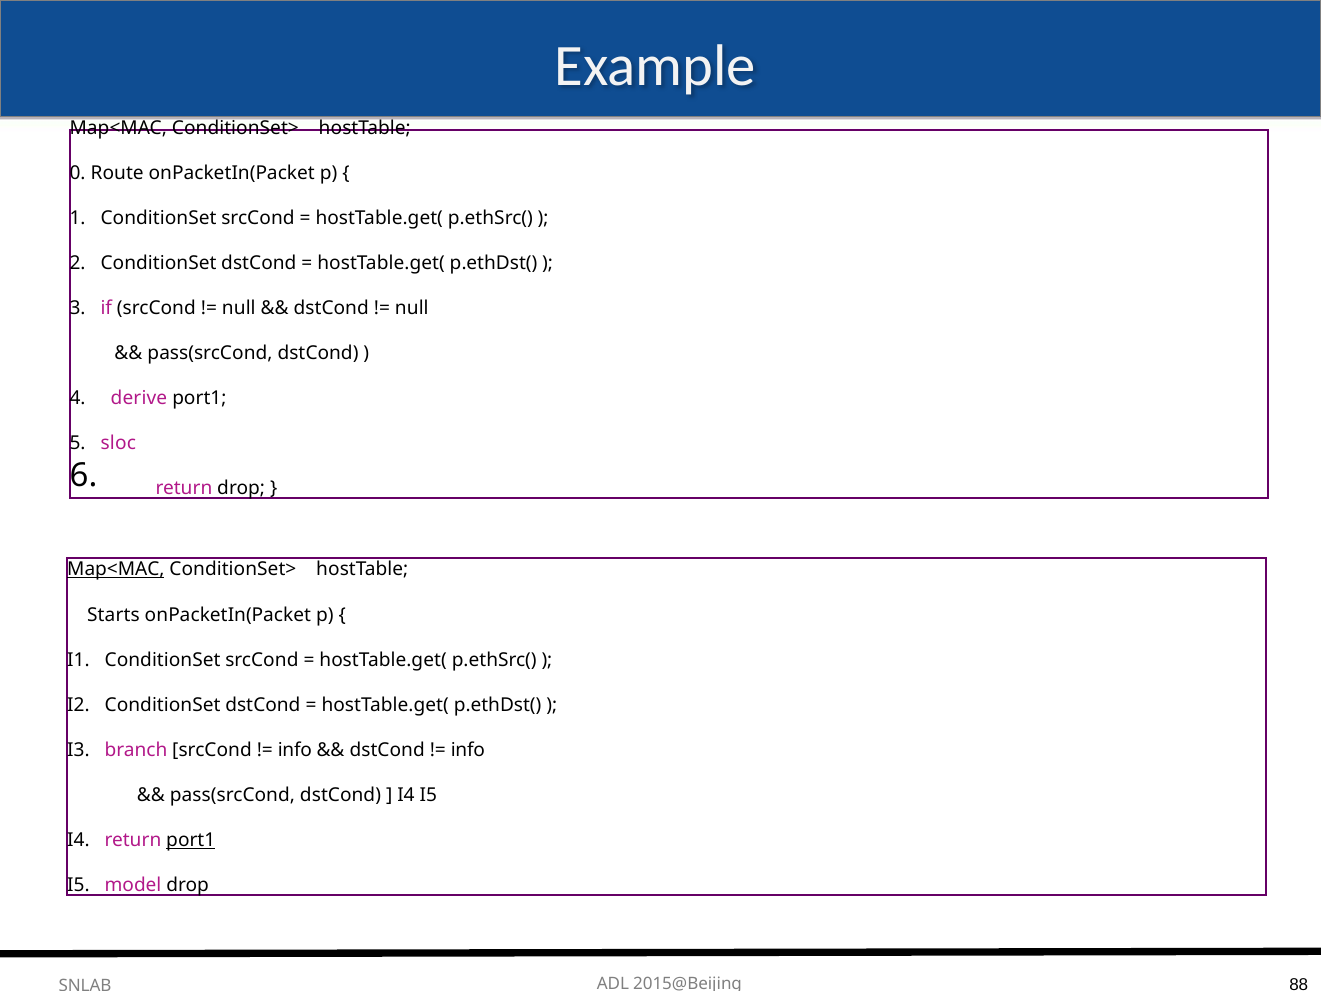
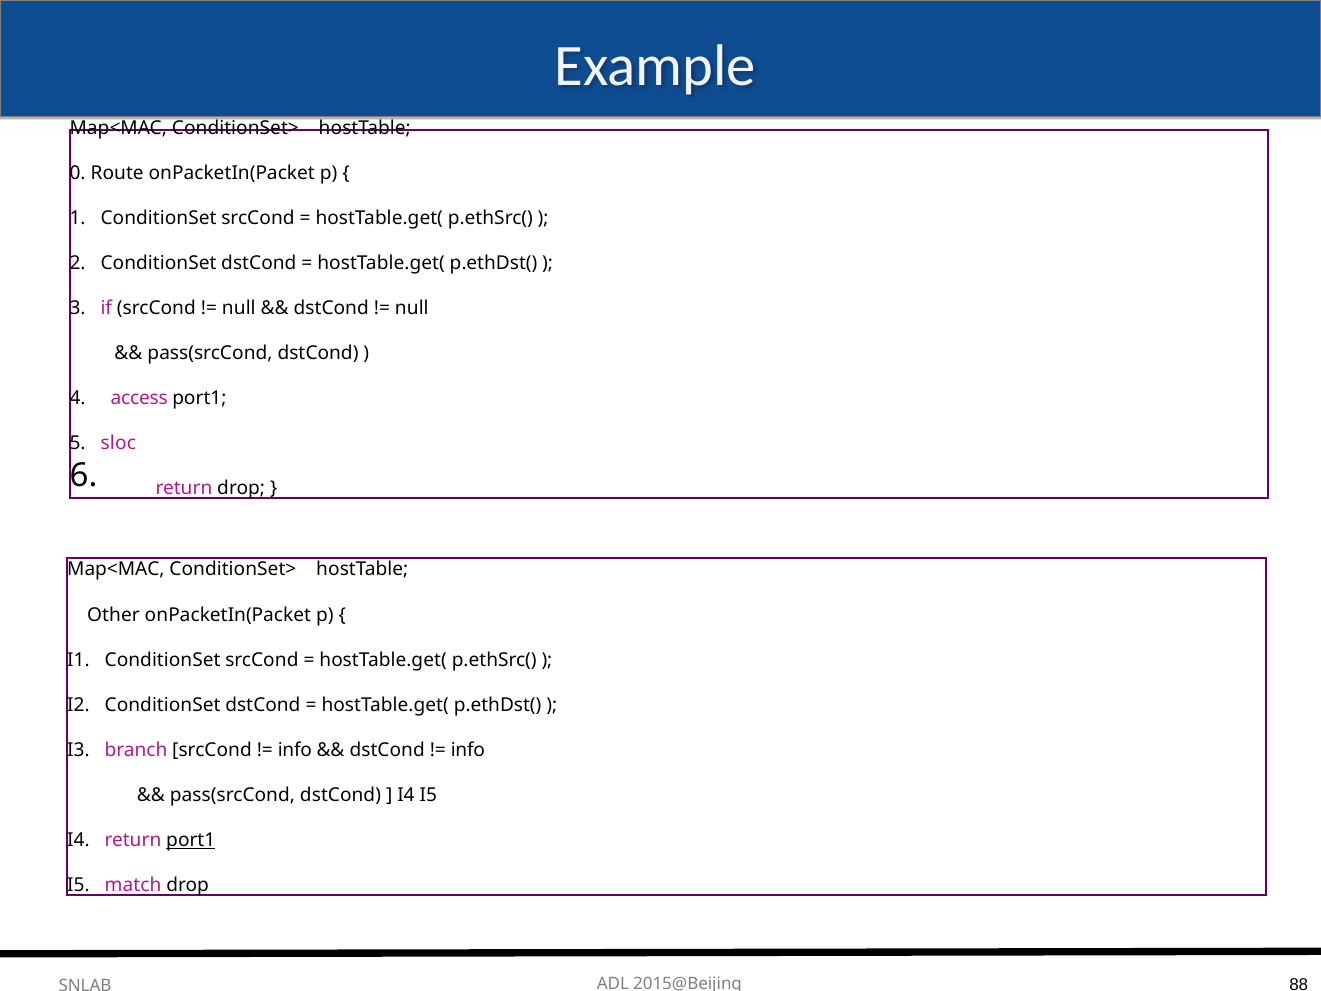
derive: derive -> access (139, 398)
Map<MAC underline: present -> none (116, 570)
Starts: Starts -> Other (113, 615)
model: model -> match (133, 885)
